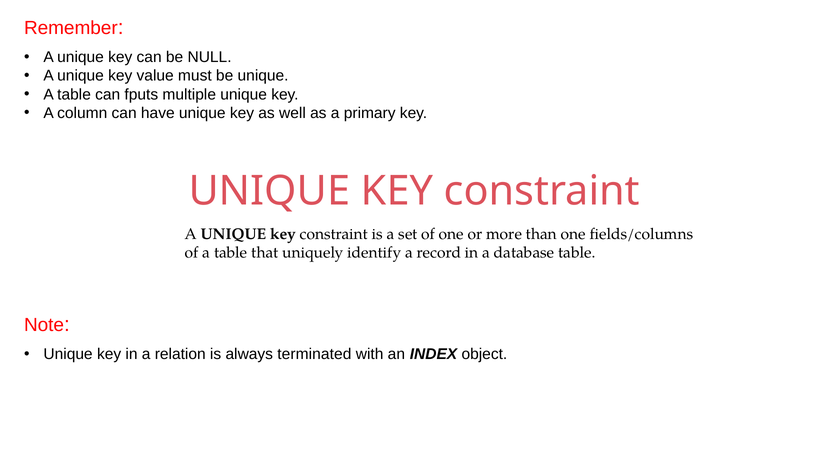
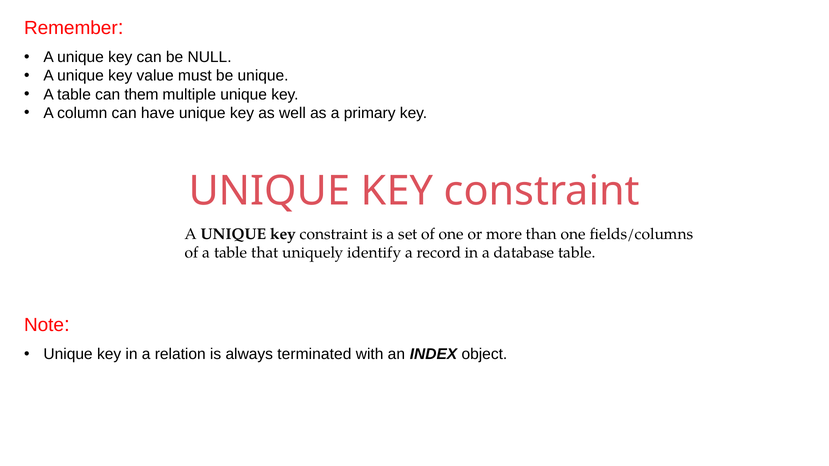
fputs: fputs -> them (141, 95)
